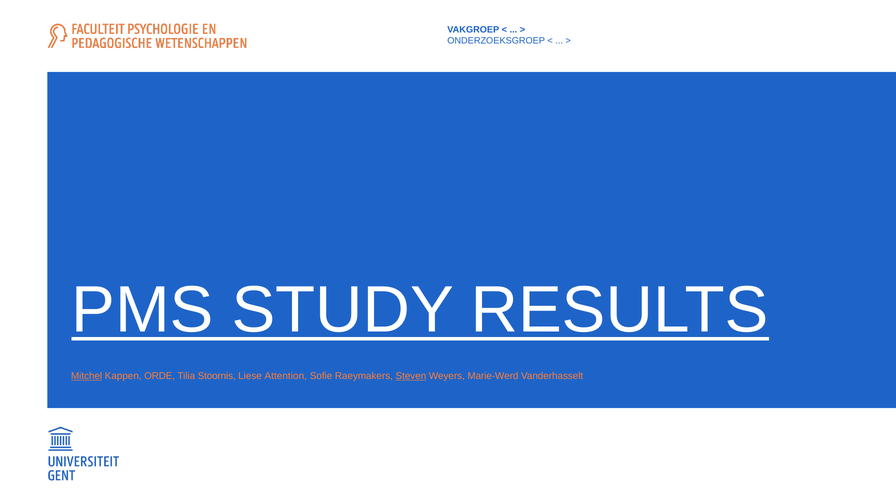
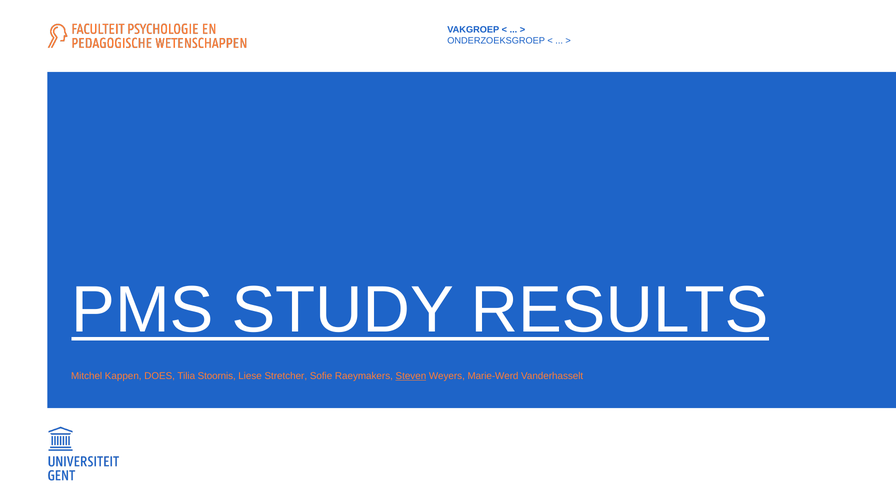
Mitchel underline: present -> none (87, 376)
ORDE: ORDE -> DOES (160, 376)
Attention: Attention -> Stretcher (286, 376)
